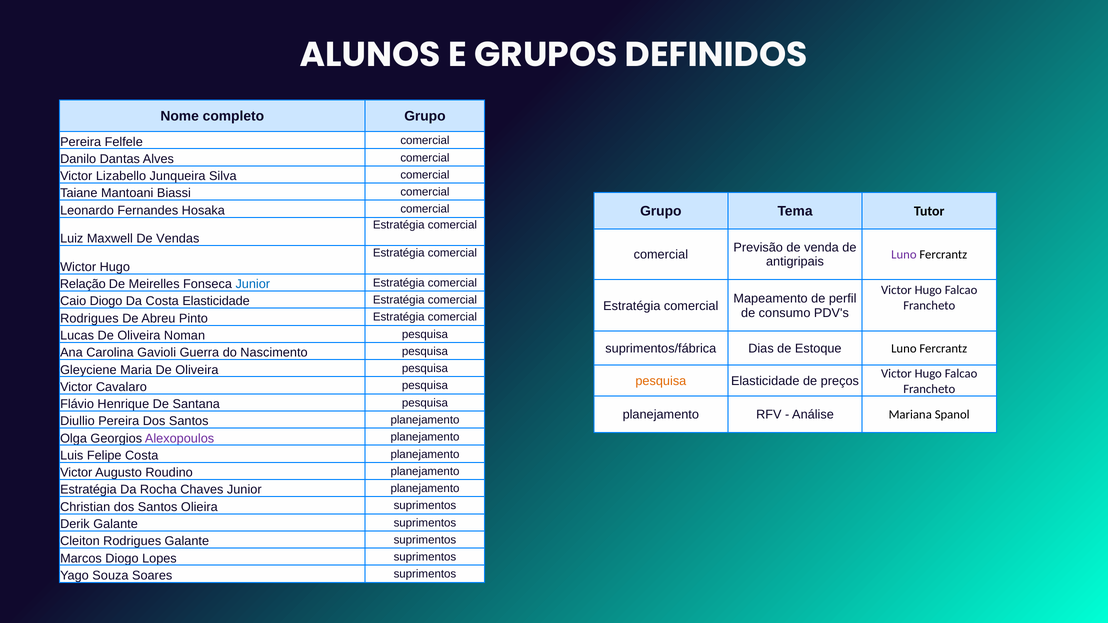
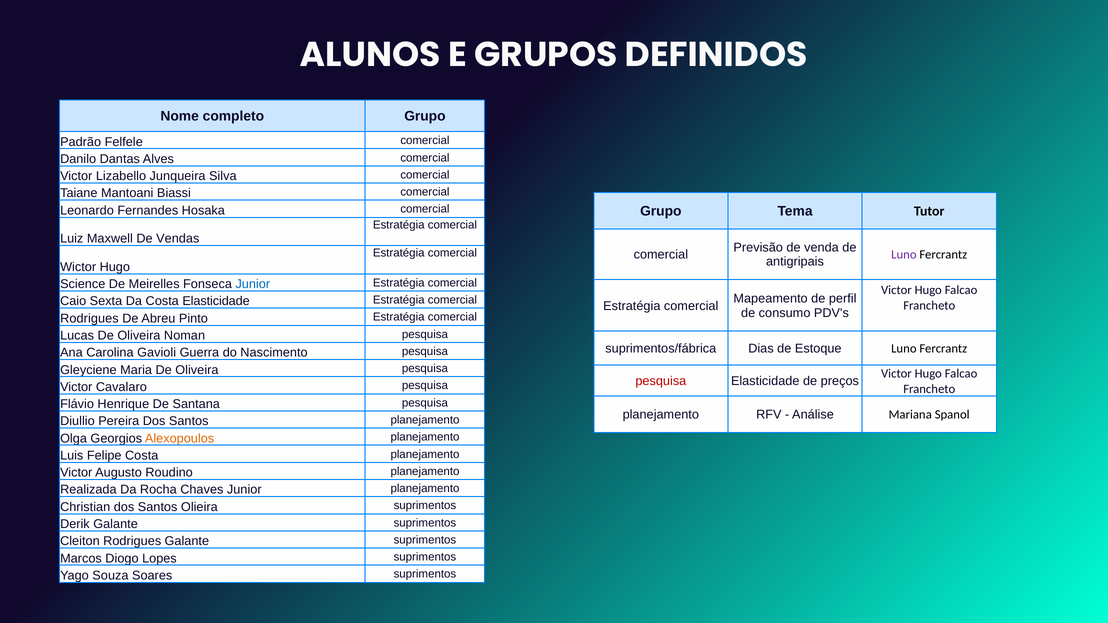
Pereira: Pereira -> Padrão (81, 142)
Relação: Relação -> Science (83, 284)
Caio Diogo: Diogo -> Sexta (106, 301)
pesquisa colour: orange -> red (661, 381)
Alexopoulos colour: purple -> orange (180, 439)
Estratégia: Estratégia -> Realizada (88, 490)
